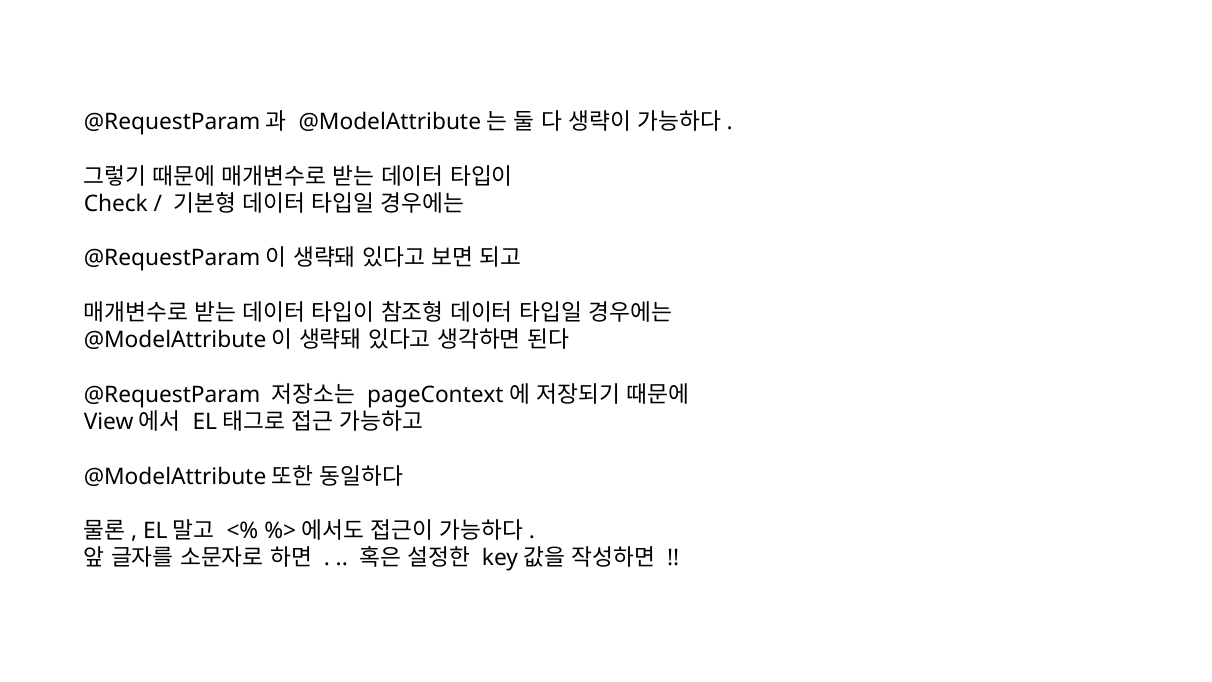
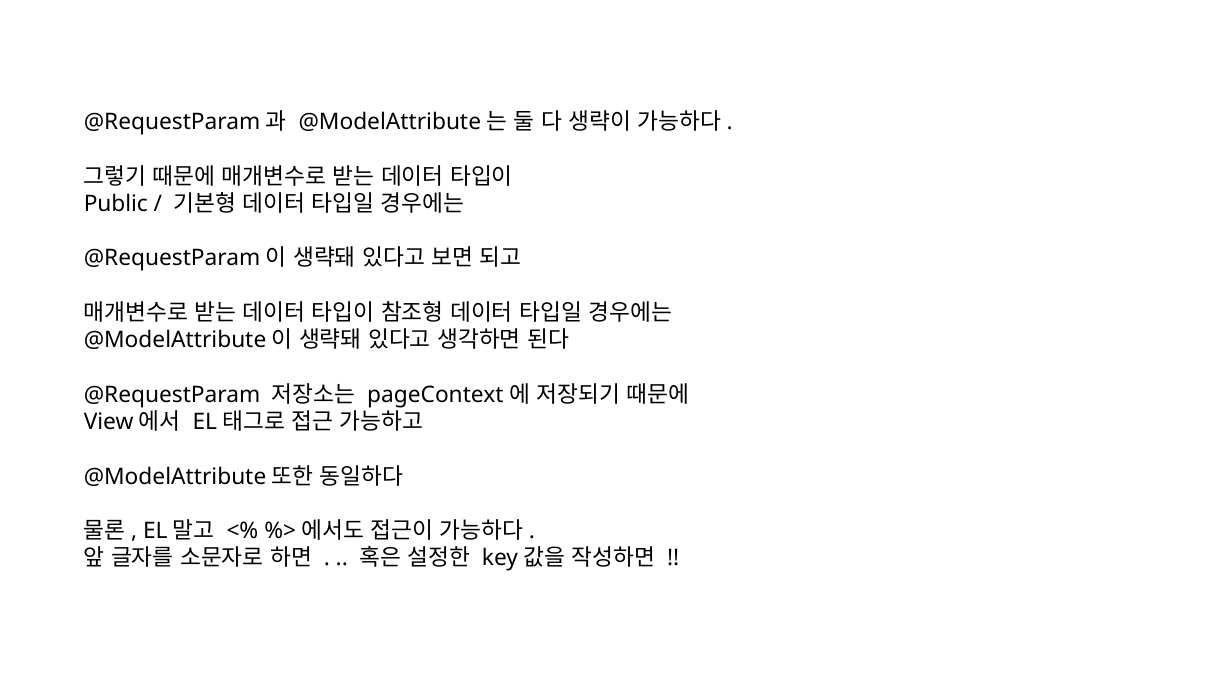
Check: Check -> Public (116, 204)
